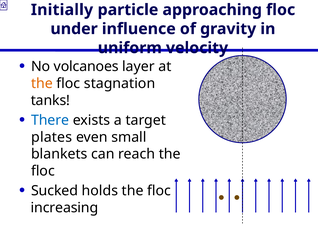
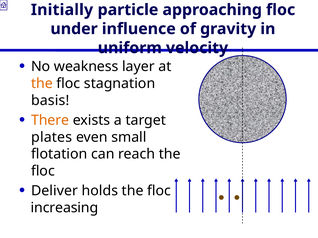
volcanoes: volcanoes -> weakness (86, 67)
tanks: tanks -> basis (50, 101)
There colour: blue -> orange (50, 120)
blankets: blankets -> flotation (59, 154)
Sucked: Sucked -> Deliver (54, 191)
